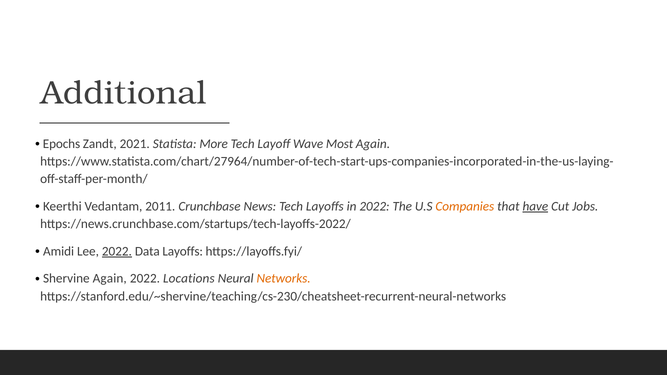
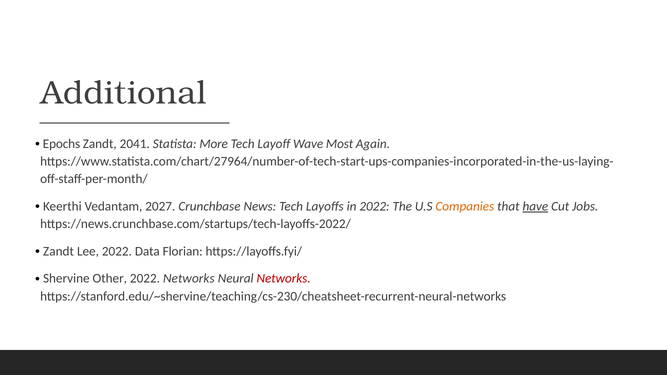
2021: 2021 -> 2041 (135, 144)
2011: 2011 -> 2027 (160, 206)
Amidi: Amidi -> Zandt (59, 251)
2022 underline: present -> none (117, 251)
Data Layoffs: Layoffs -> Florian (183, 251)
Shervine Again: Again -> Other (110, 279)
2022 Locations: Locations -> Networks (189, 279)
Networks colour: orange -> red (284, 279)
